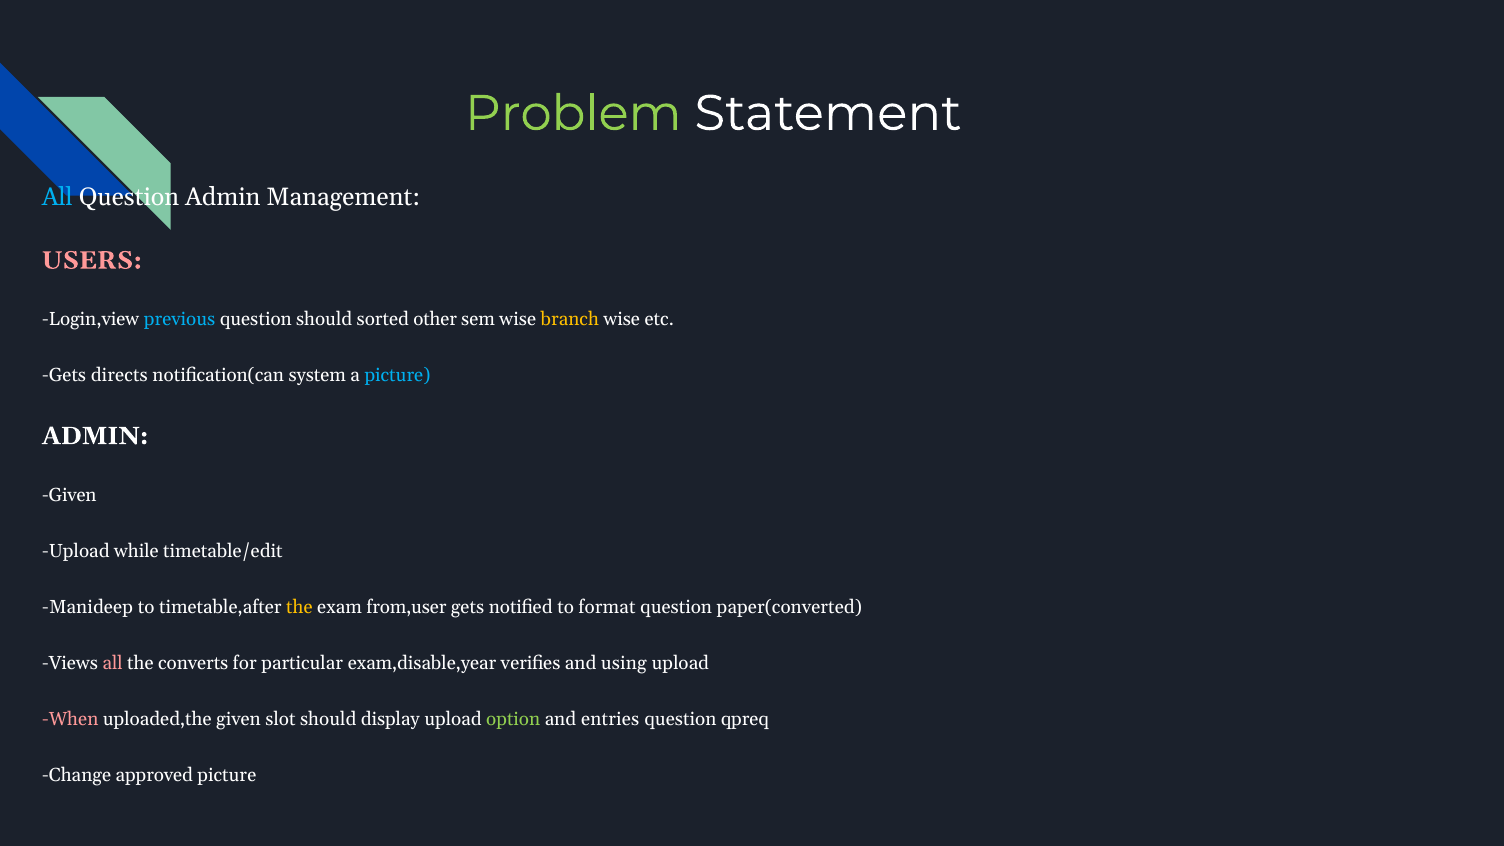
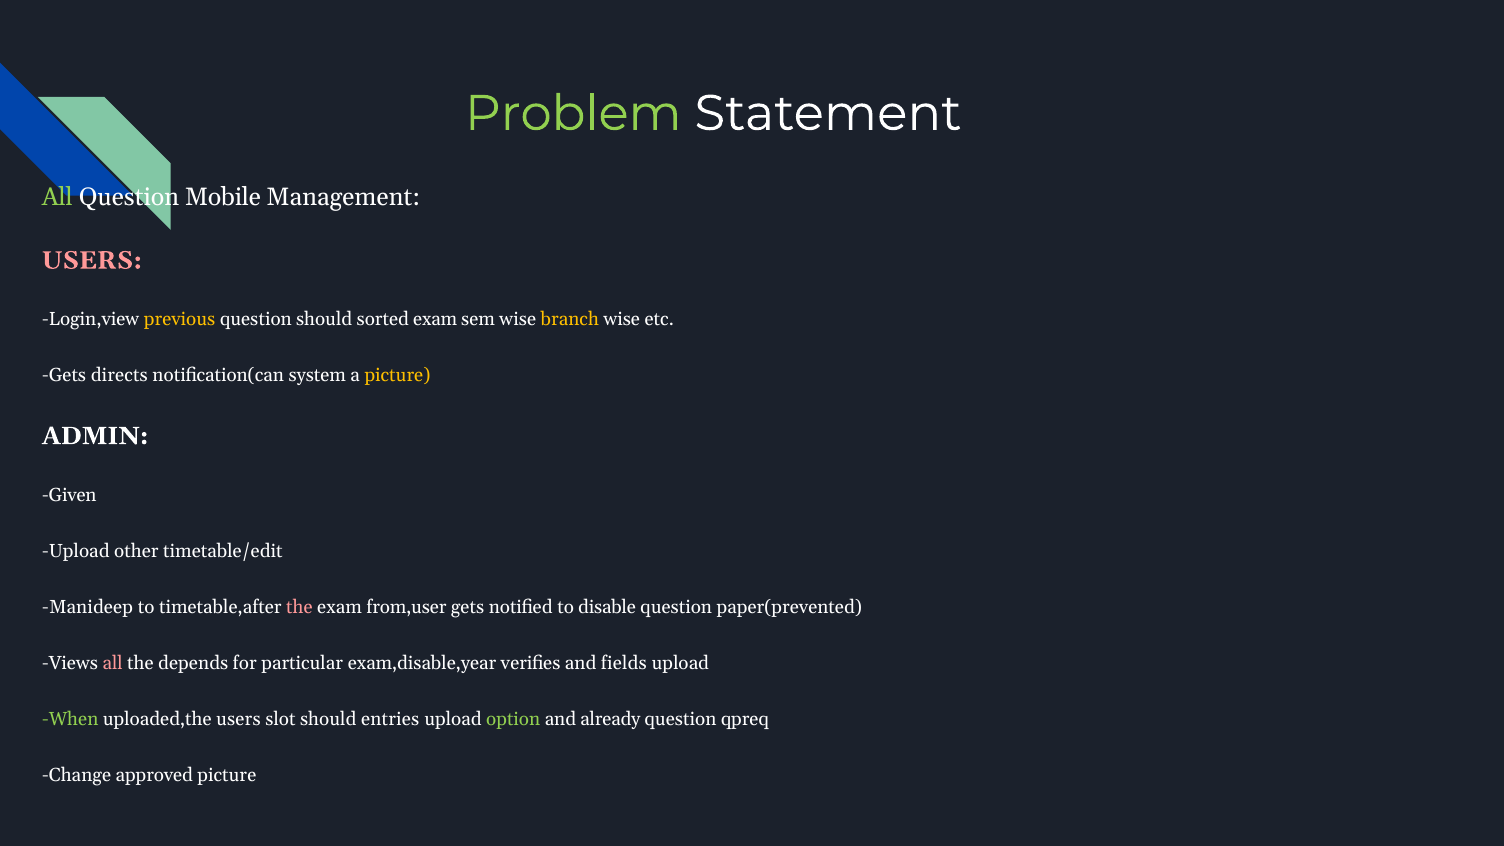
All colour: light blue -> light green (57, 197)
Question Admin: Admin -> Mobile (223, 197)
previous colour: light blue -> yellow (180, 320)
sorted other: other -> exam (435, 320)
picture colour: light blue -> yellow (397, 376)
while: while -> other (136, 551)
the colour: yellow -> pink (299, 607)
format: format -> disable (607, 607)
paper(converted: paper(converted -> paper(prevented (789, 607)
converts: converts -> depends (193, 663)
using: using -> fields (624, 663)
When colour: pink -> light green (70, 719)
uploaded,the given: given -> users (238, 719)
display: display -> entries (390, 719)
entries: entries -> already (610, 719)
